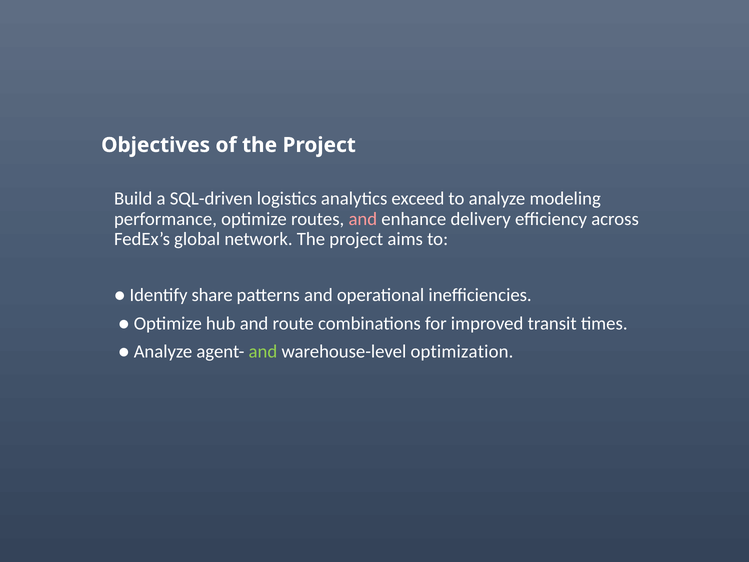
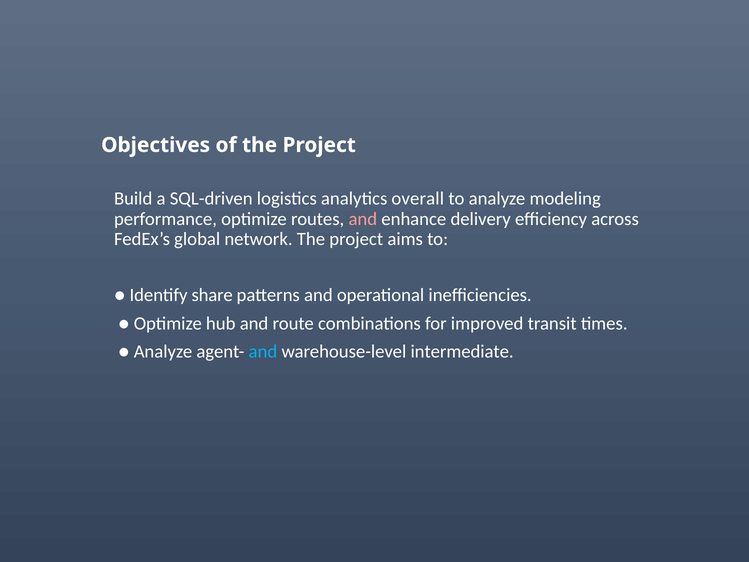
exceed: exceed -> overall (418, 199)
and colour: light green -> light blue (263, 351)
optimization: optimization -> intermediate (462, 351)
